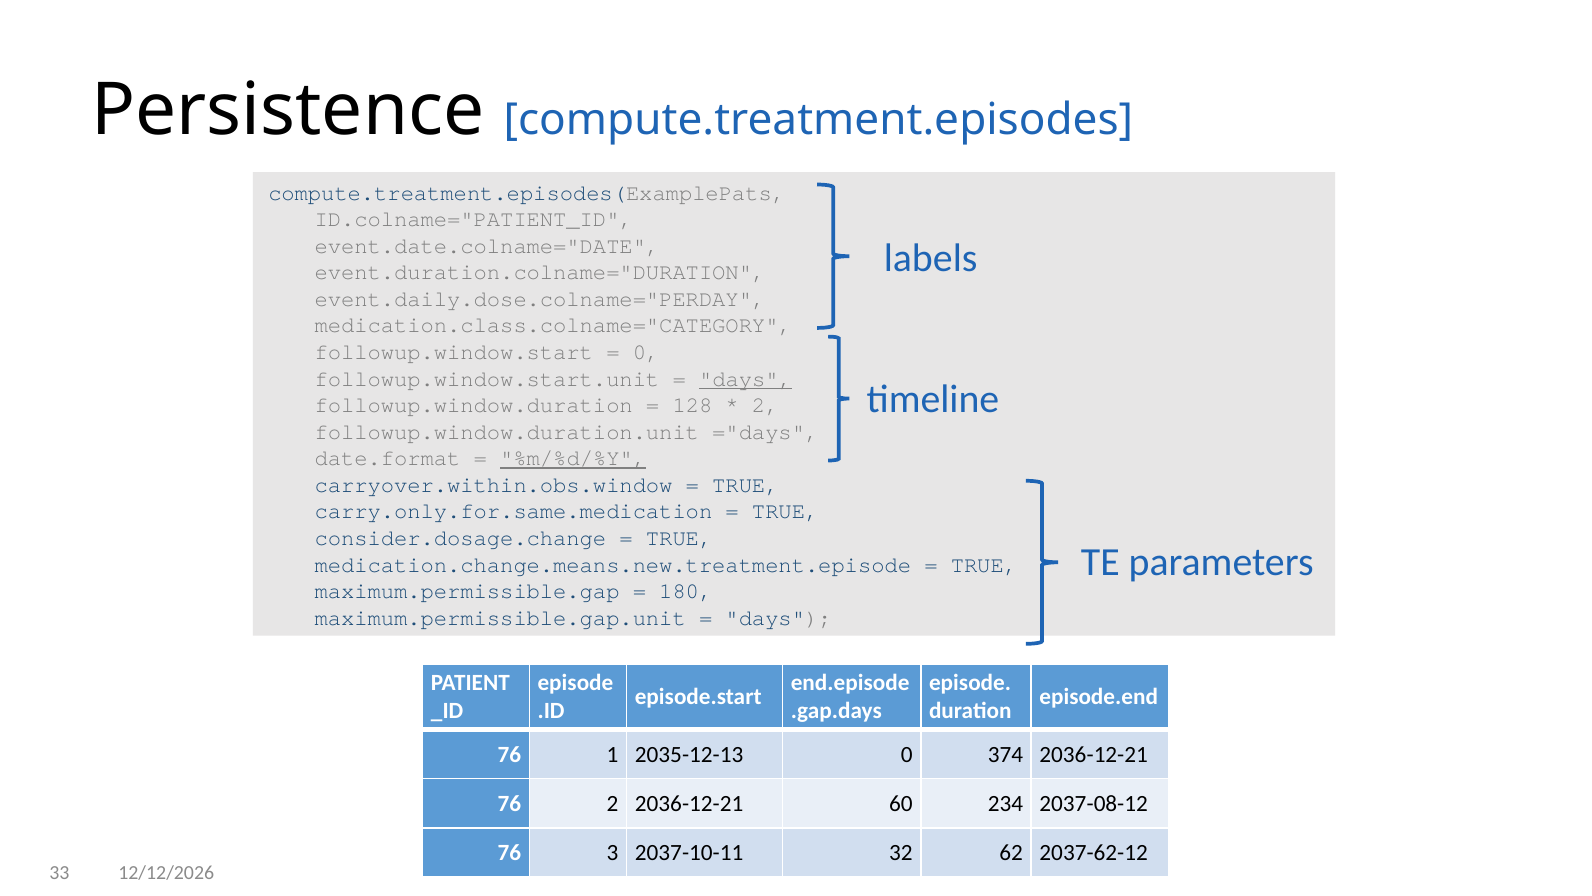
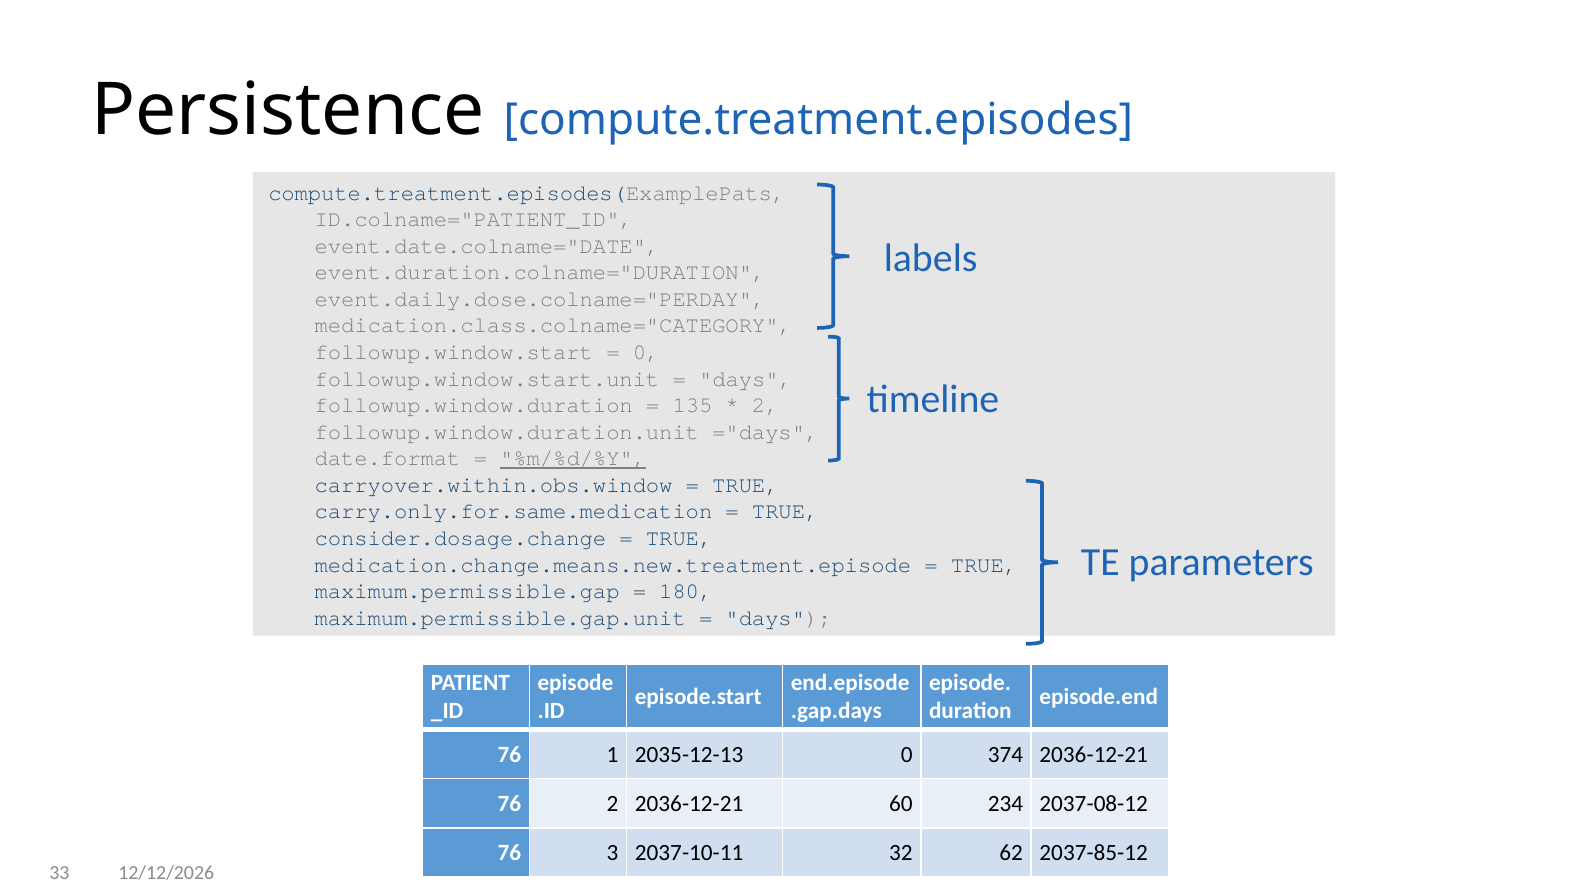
days underline: present -> none (745, 379)
128: 128 -> 135 (692, 405)
2037-62-12: 2037-62-12 -> 2037-85-12 (1094, 852)
